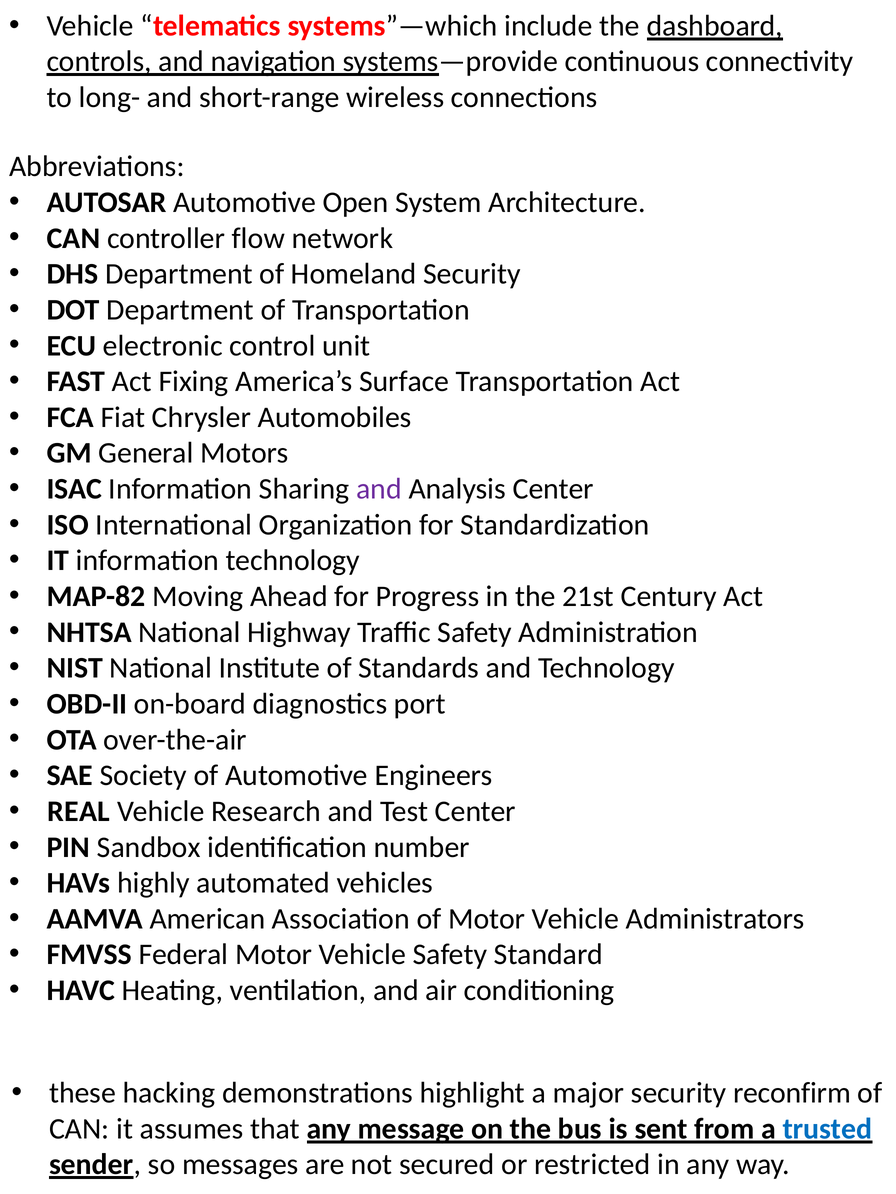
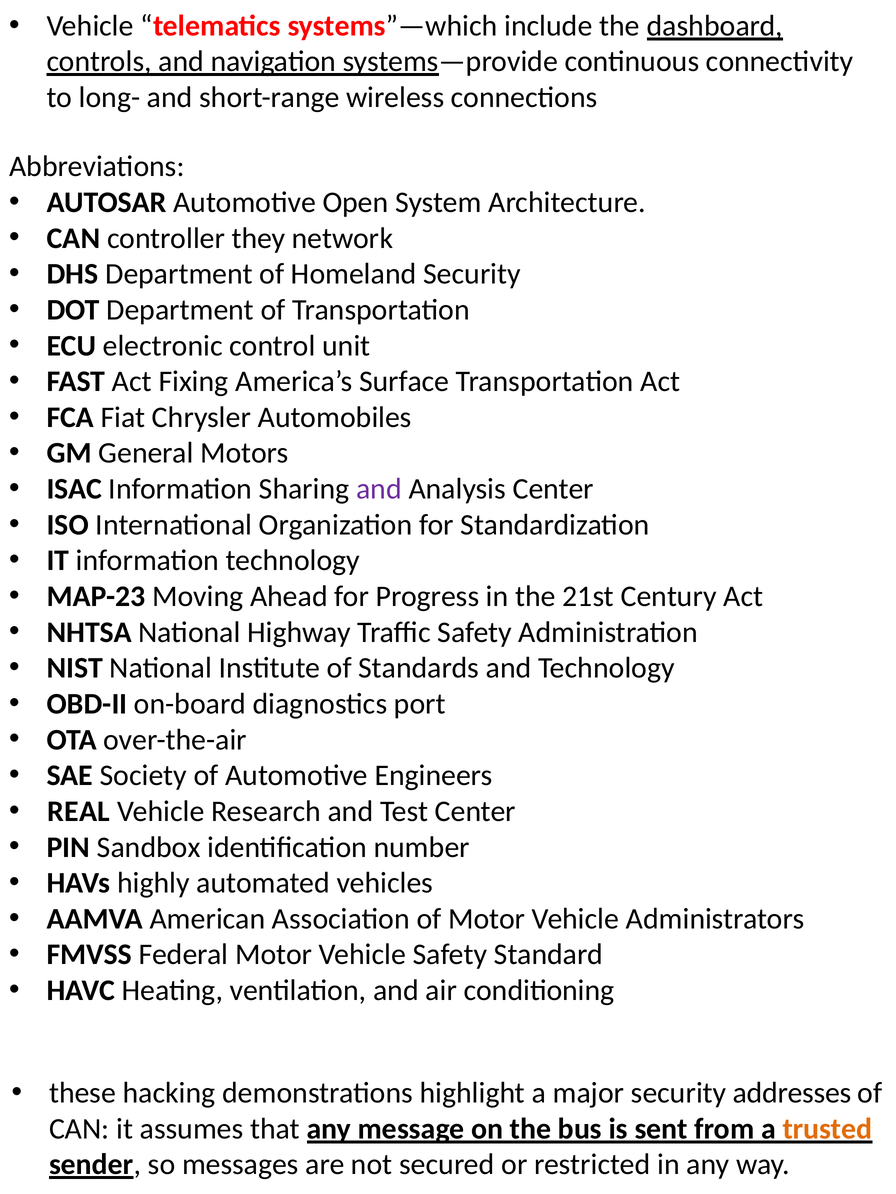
flow: flow -> they (259, 238)
MAP-82: MAP-82 -> MAP-23 (96, 597)
reconfirm: reconfirm -> addresses (792, 1094)
trusted colour: blue -> orange (827, 1129)
